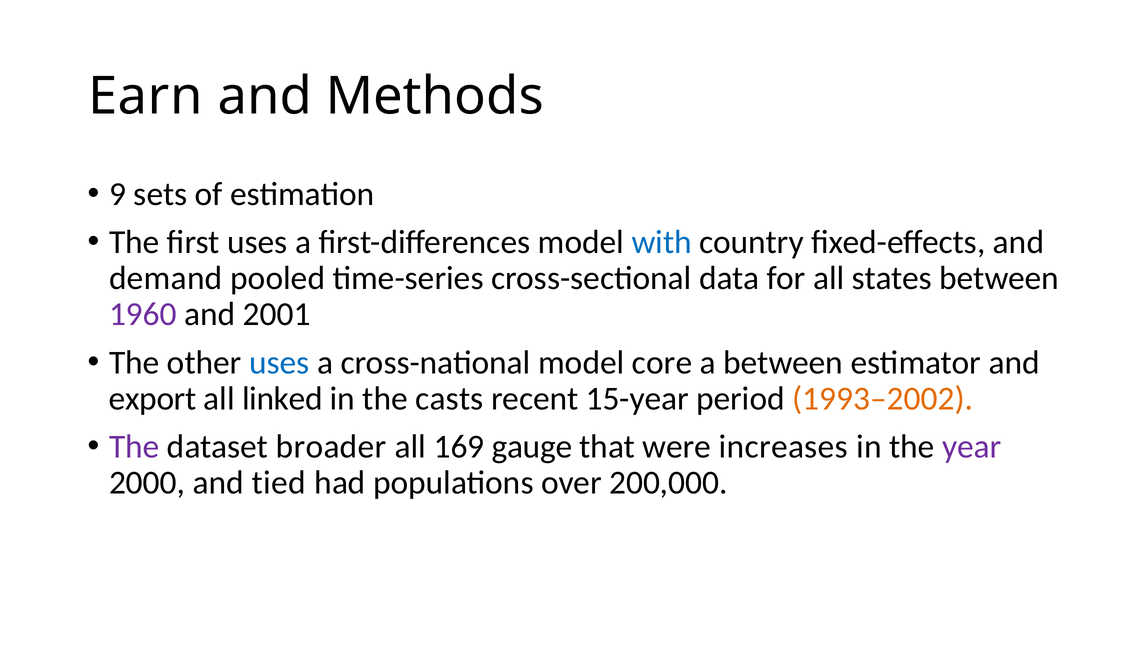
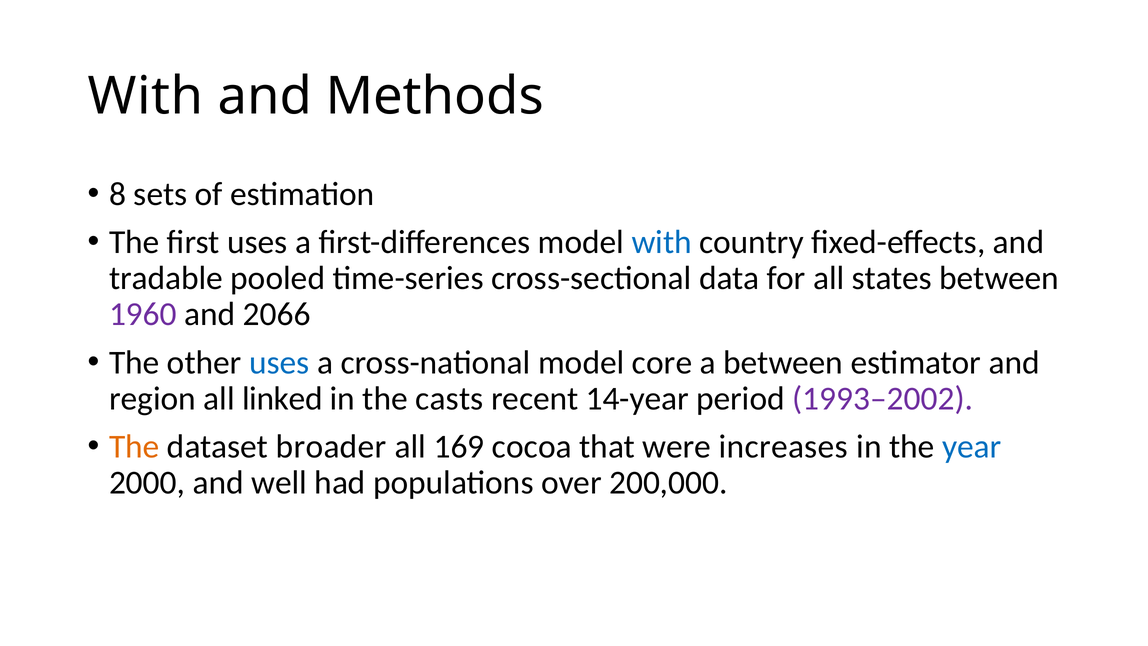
Earn: Earn -> With (145, 96)
9: 9 -> 8 (118, 194)
demand: demand -> tradable (166, 278)
2001: 2001 -> 2066 (277, 314)
export: export -> region (152, 398)
15-year: 15-year -> 14-year (637, 398)
1993–2002 colour: orange -> purple (883, 398)
The colour: purple -> orange (134, 447)
gauge: gauge -> cocoa (532, 447)
year colour: purple -> blue (972, 447)
tied: tied -> well (279, 483)
